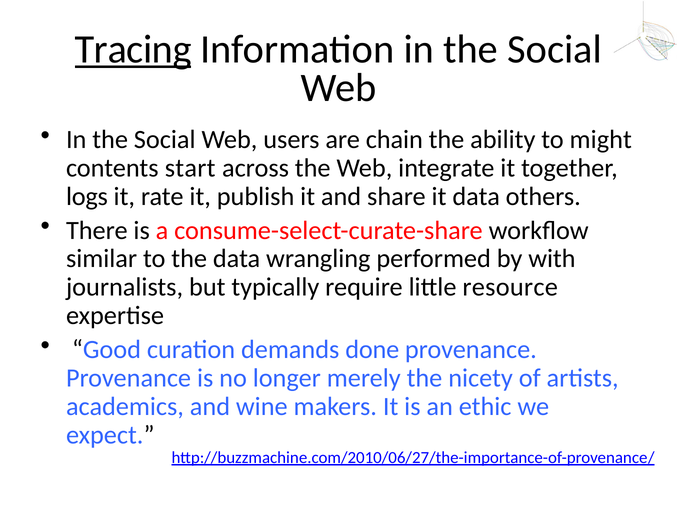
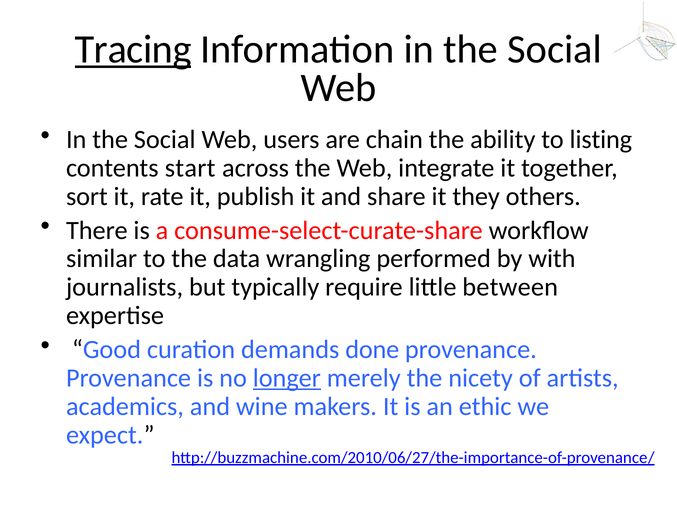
might: might -> listing (601, 140)
logs: logs -> sort (87, 196)
it data: data -> they (476, 196)
resource: resource -> between (510, 287)
longer underline: none -> present (287, 378)
